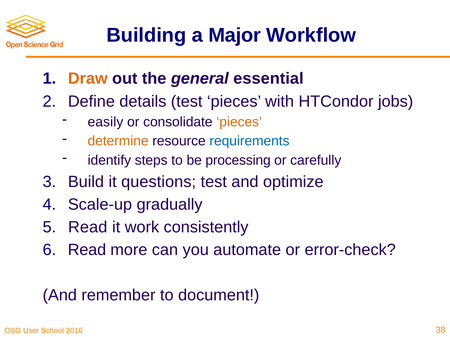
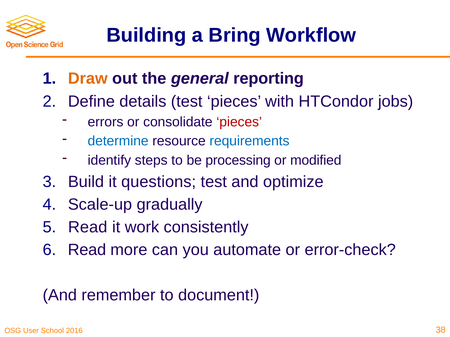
Major: Major -> Bring (235, 35)
essential: essential -> reporting (269, 79)
easily: easily -> errors (106, 122)
pieces colour: orange -> red (239, 122)
determine colour: orange -> blue (118, 141)
carefully: carefully -> modified (316, 161)
